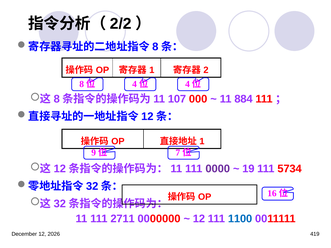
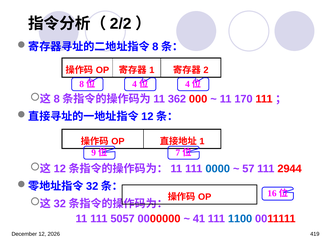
107: 107 -> 362 (177, 99)
884: 884 -> 170 (244, 99)
0000 colour: purple -> blue (218, 169)
19: 19 -> 57 (248, 169)
5734: 5734 -> 2944 (290, 169)
2711: 2711 -> 5057 (123, 219)
12: 12 -> 41 (199, 219)
